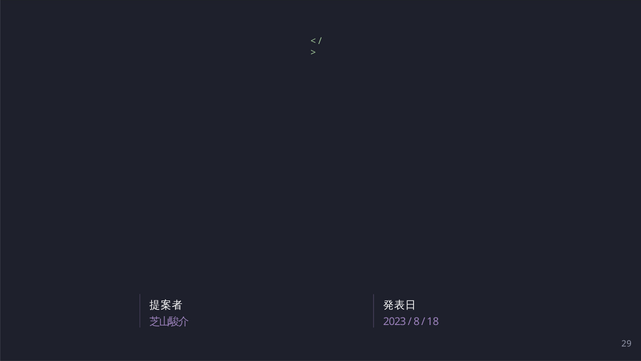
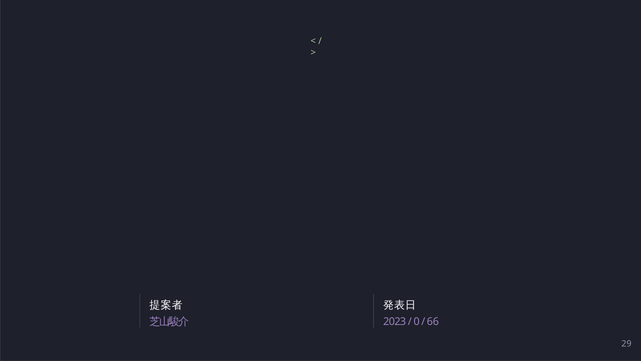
8: 8 -> 0 (417, 322)
18: 18 -> 66 (433, 322)
